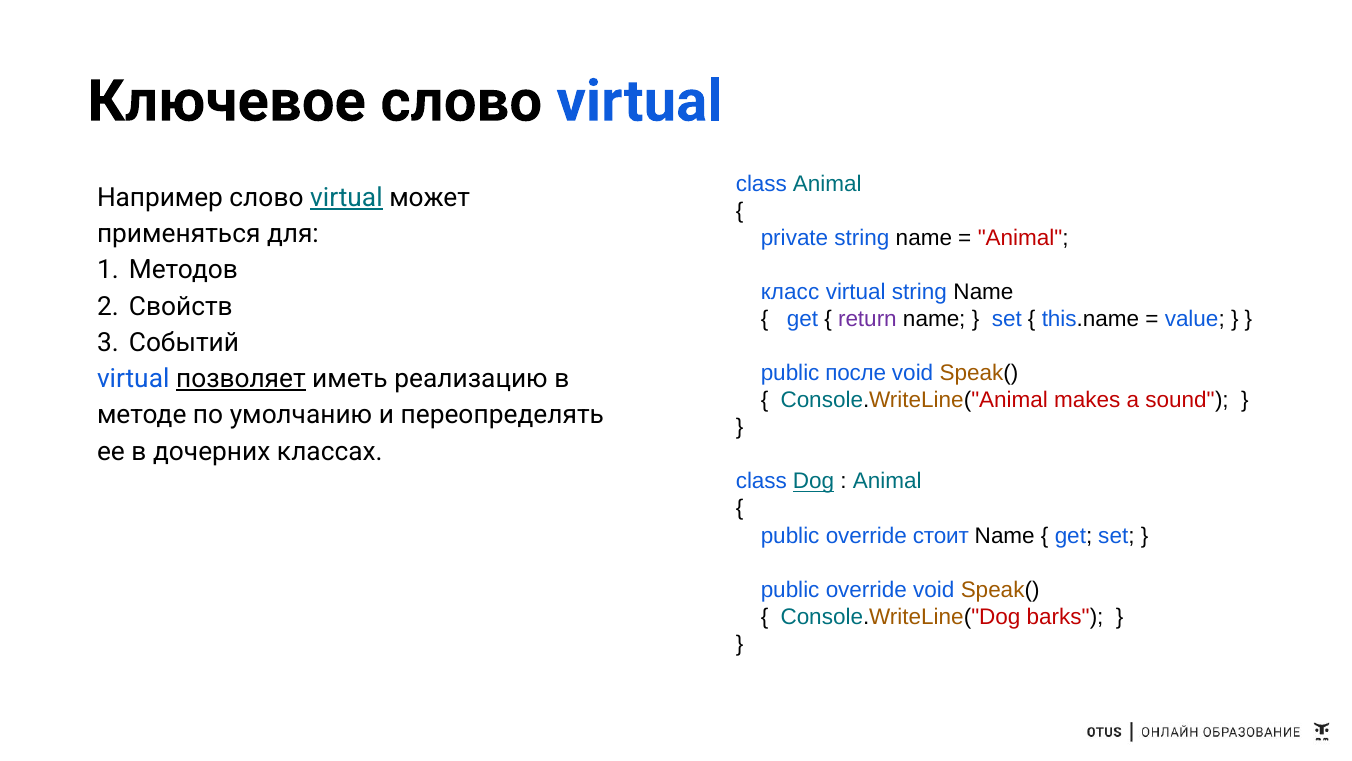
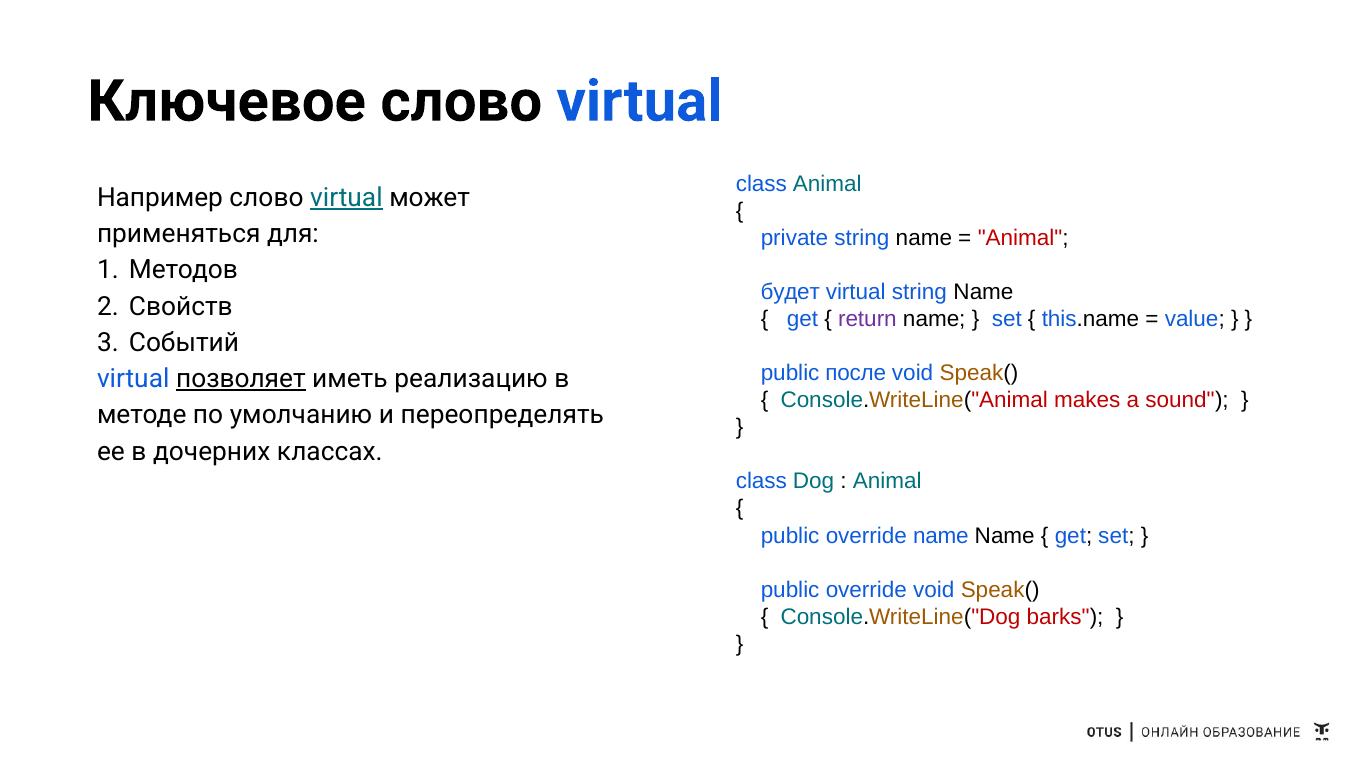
класс: класс -> будет (790, 292)
Dog underline: present -> none (814, 481)
override стоит: стоит -> name (941, 535)
